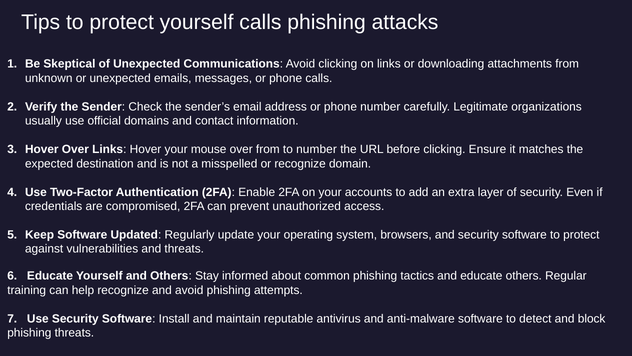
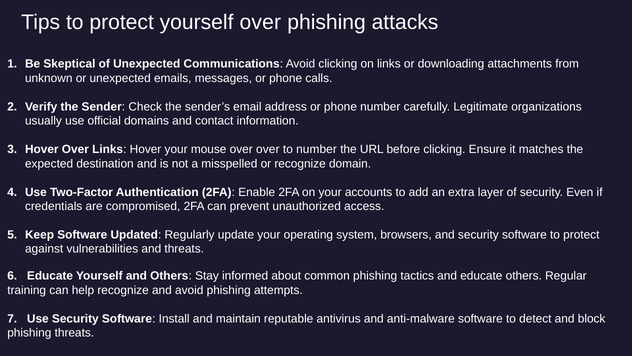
yourself calls: calls -> over (260, 22)
over from: from -> over (268, 149)
